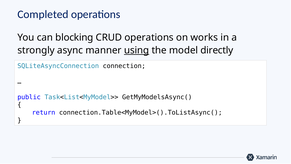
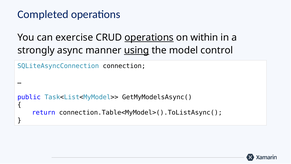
blocking: blocking -> exercise (74, 37)
operations underline: none -> present (149, 37)
works: works -> within (204, 37)
directly: directly -> control (217, 50)
